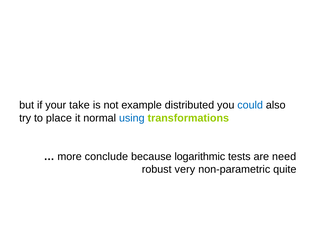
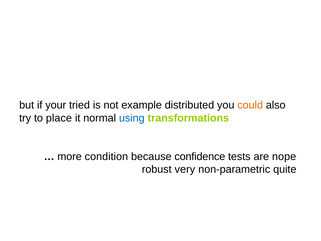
take: take -> tried (79, 105)
could colour: blue -> orange (250, 105)
conclude: conclude -> condition (106, 156)
logarithmic: logarithmic -> confidence (200, 156)
need: need -> nope (284, 156)
